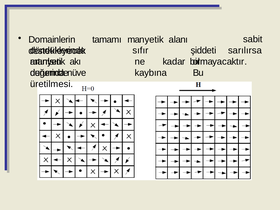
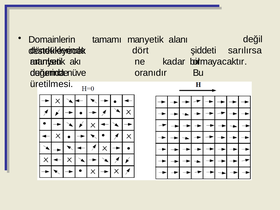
sabit: sabit -> değil (253, 39)
sıfır: sıfır -> dört (140, 50)
kaybına: kaybına -> oranıdır (151, 73)
